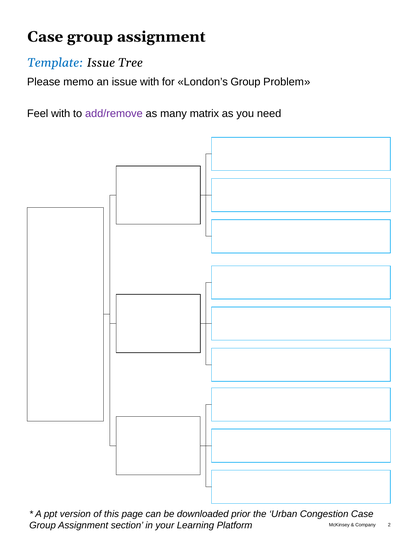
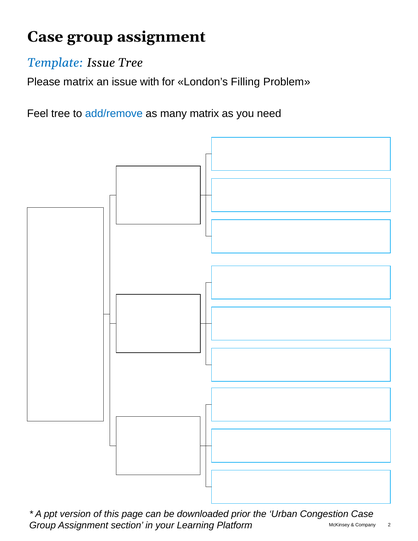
memo: memo -> matrix (78, 82)
London’s Group: Group -> Filling (245, 82)
with: with -> tree (61, 113)
add/remove colour: purple -> blue (114, 113)
